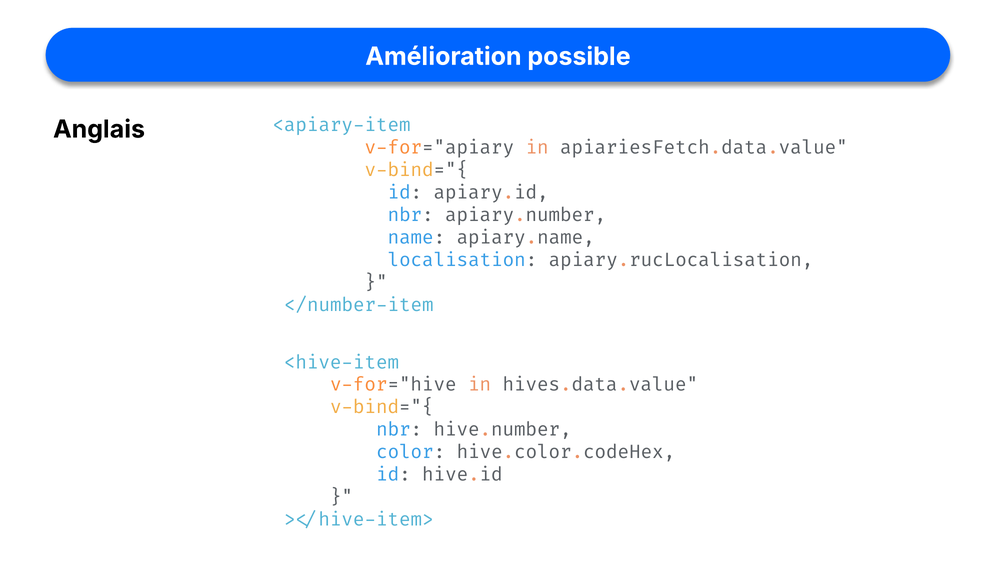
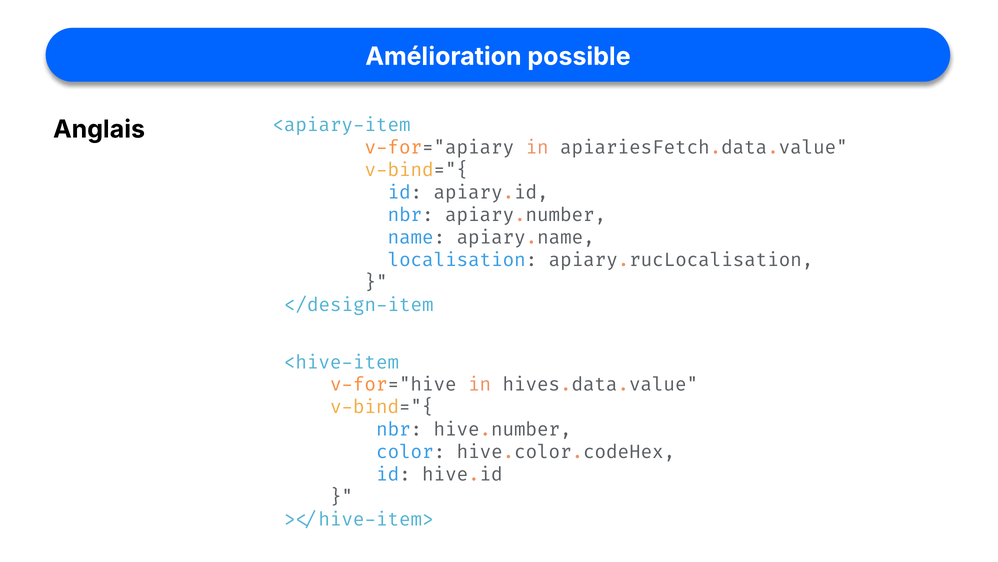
></number-item>: ></number-item> -> ></design-item> (359, 305)
